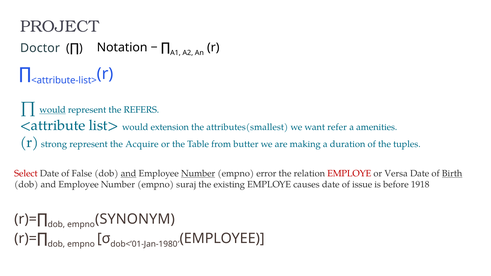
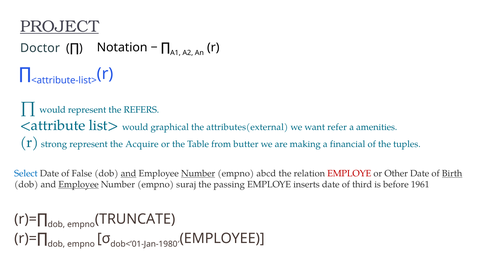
PROJECT underline: none -> present (59, 26)
would underline: present -> none (53, 110)
extension: extension -> graphical (170, 127)
attributes(smallest: attributes(smallest -> attributes(external (247, 127)
duration: duration -> financial (348, 144)
Select colour: red -> blue (26, 174)
error: error -> abcd (266, 174)
Versa: Versa -> Other (396, 174)
Employee underline: none -> present (79, 185)
existing: existing -> passing (229, 185)
causes: causes -> inserts (306, 185)
issue: issue -> third (362, 185)
1918: 1918 -> 1961 (420, 185)
SYNONYM: SYNONYM -> TRUNCATE (135, 219)
